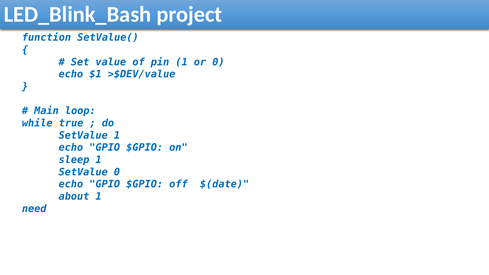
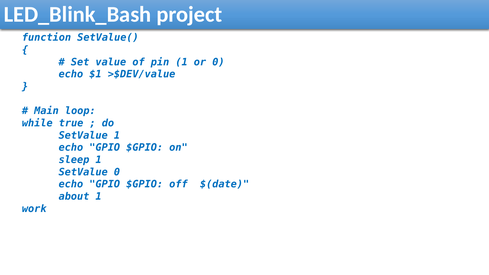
need: need -> work (34, 209)
